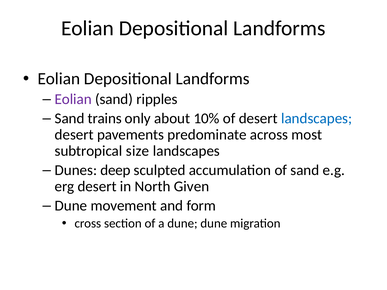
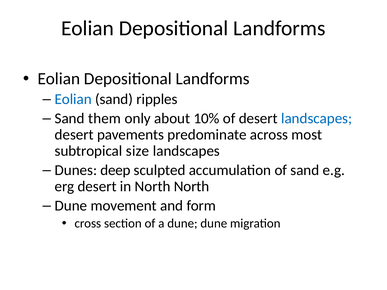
Eolian colour: purple -> blue (73, 99)
trains: trains -> them (105, 119)
North Given: Given -> North (192, 187)
